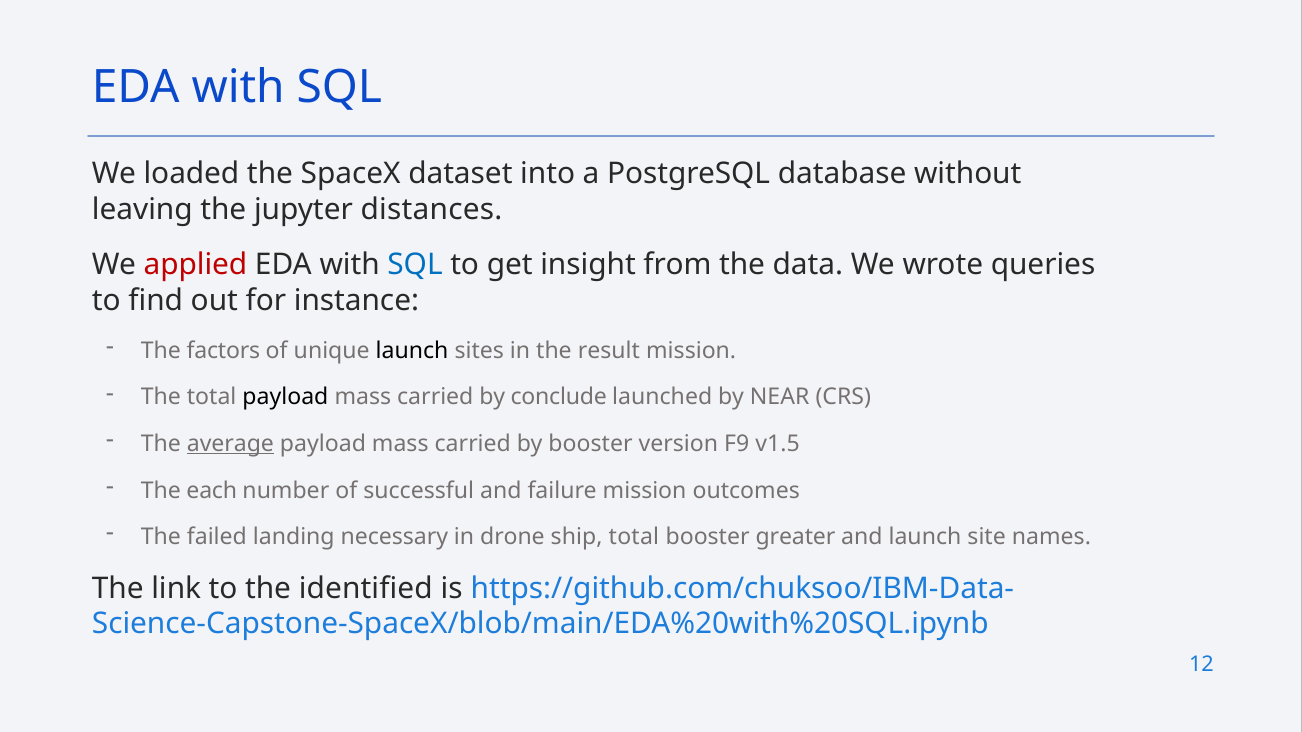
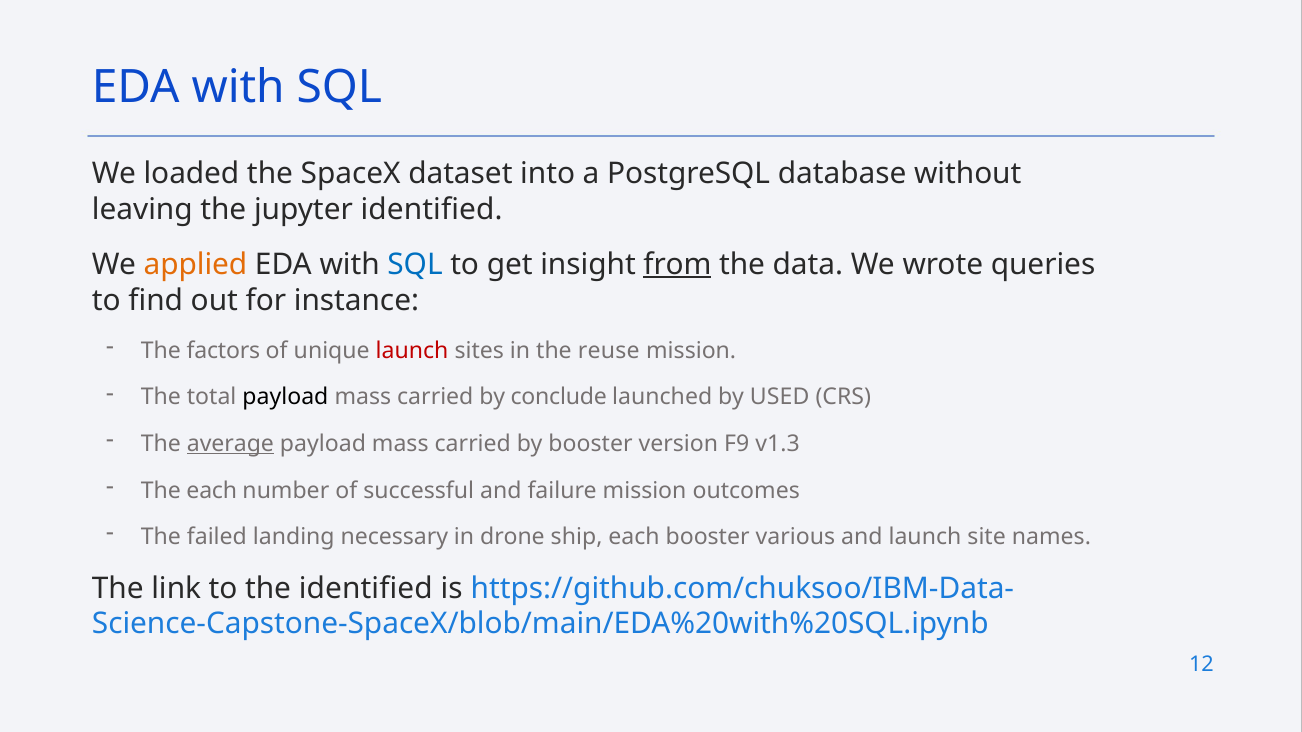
jupyter distances: distances -> identified (432, 210)
applied colour: red -> orange (195, 265)
from underline: none -> present (677, 265)
launch colour: black -> red (412, 351)
result: result -> reuse (609, 351)
NEAR: NEAR -> USED (780, 397)
v1.5: v1.5 -> v1.3 (778, 444)
ship total: total -> each (634, 537)
greater: greater -> various (795, 537)
